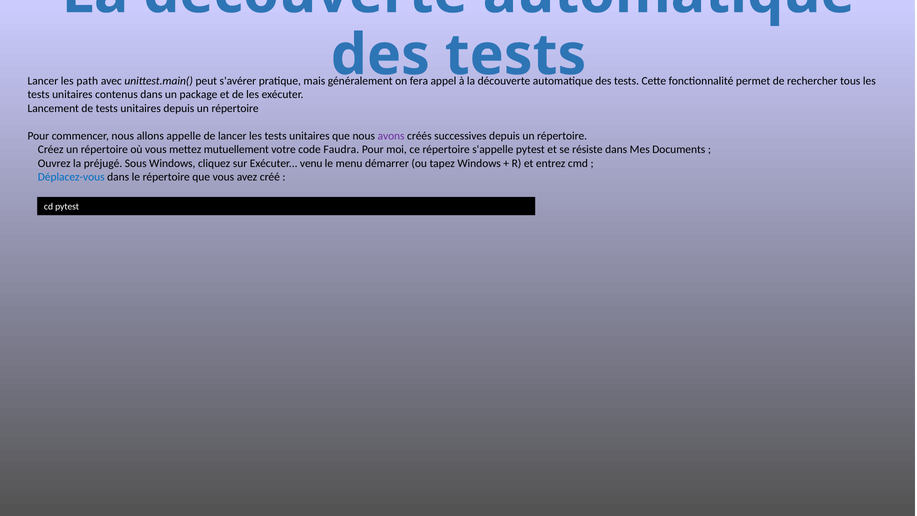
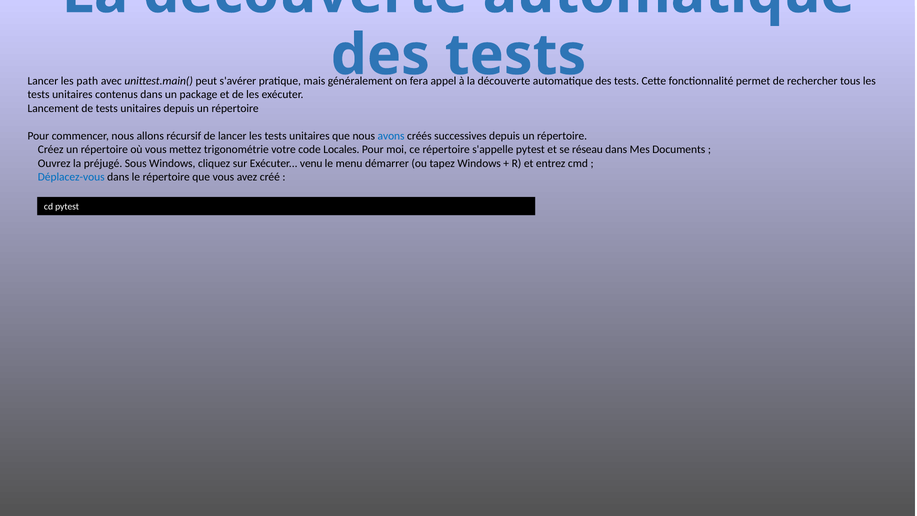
appelle: appelle -> récursif (184, 136)
avons colour: purple -> blue (391, 136)
mutuellement: mutuellement -> trigonométrie (236, 150)
Faudra: Faudra -> Locales (341, 150)
résiste: résiste -> réseau (587, 150)
